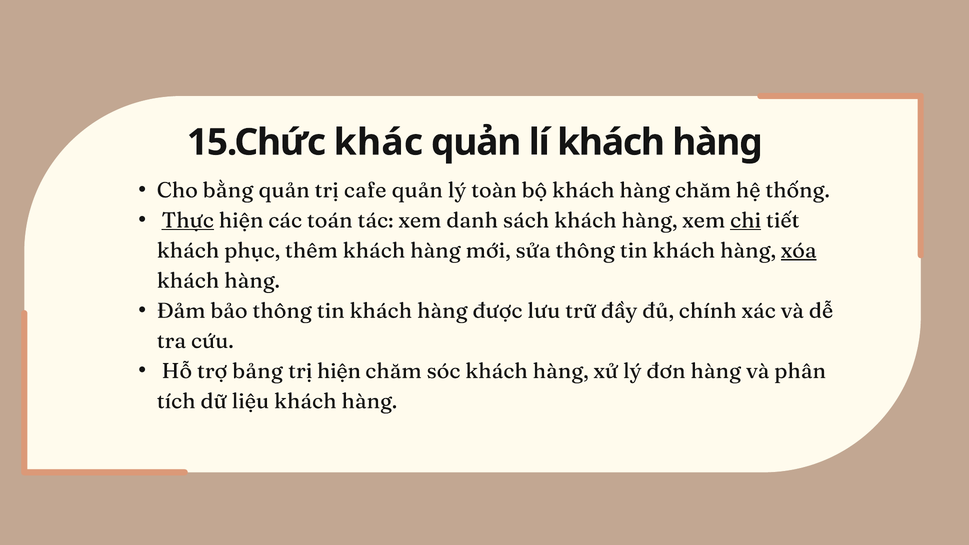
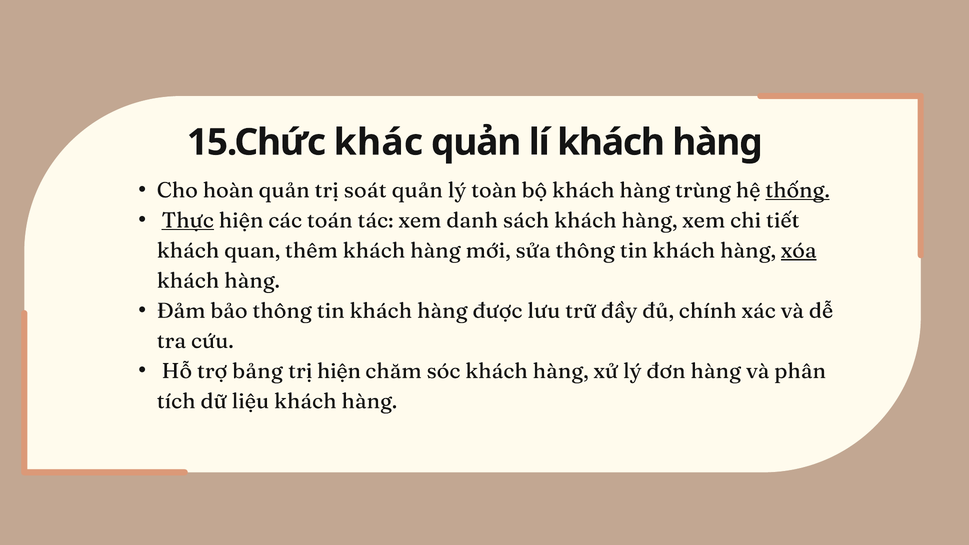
bằng: bằng -> hoàn (228, 190)
cafe: cafe -> soát (365, 190)
hàng chăm: chăm -> trùng (703, 190)
thống underline: none -> present (798, 190)
chi underline: present -> none (746, 220)
phục: phục -> quan (252, 250)
